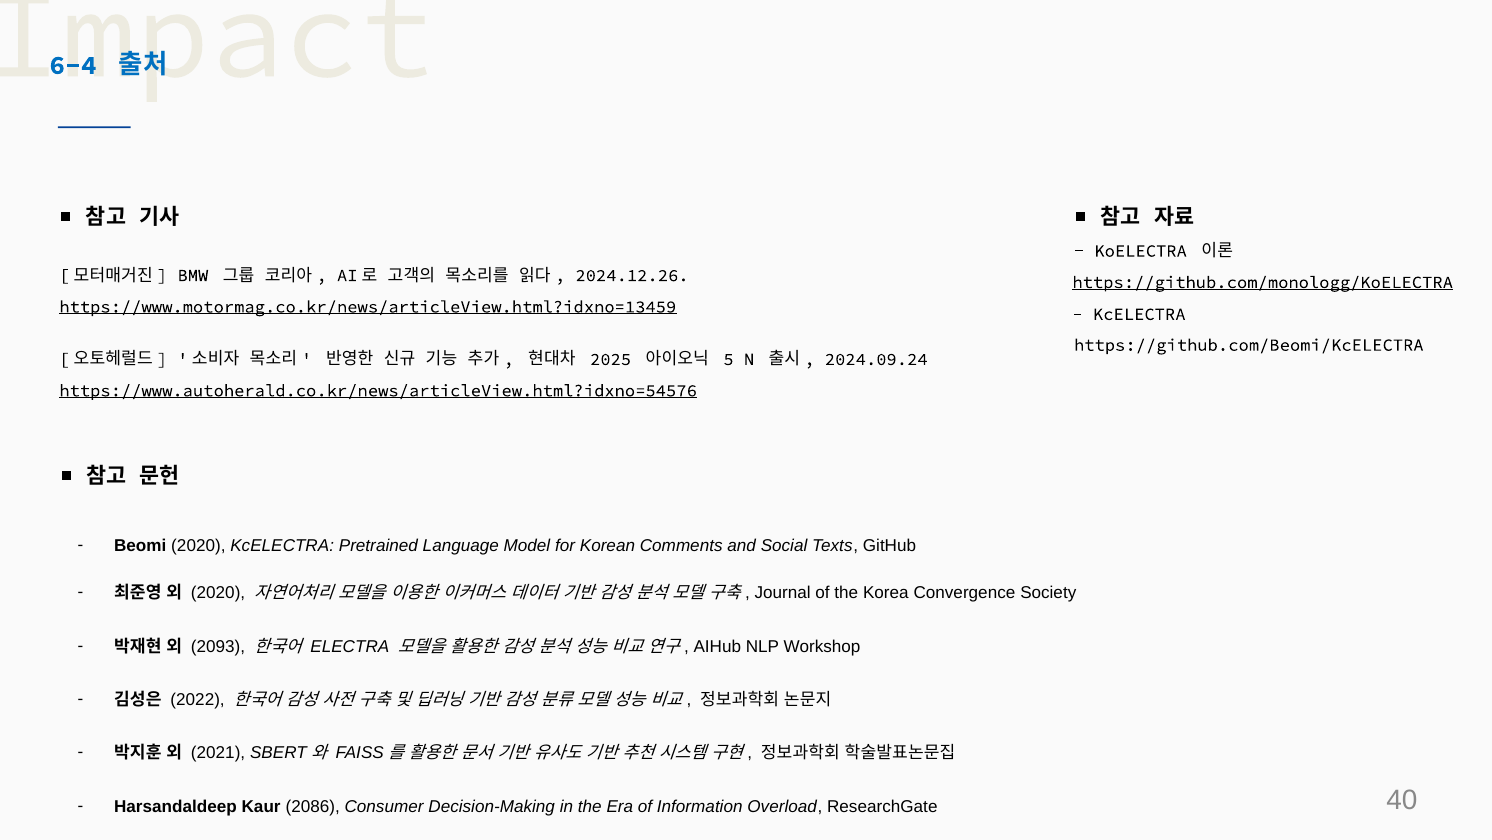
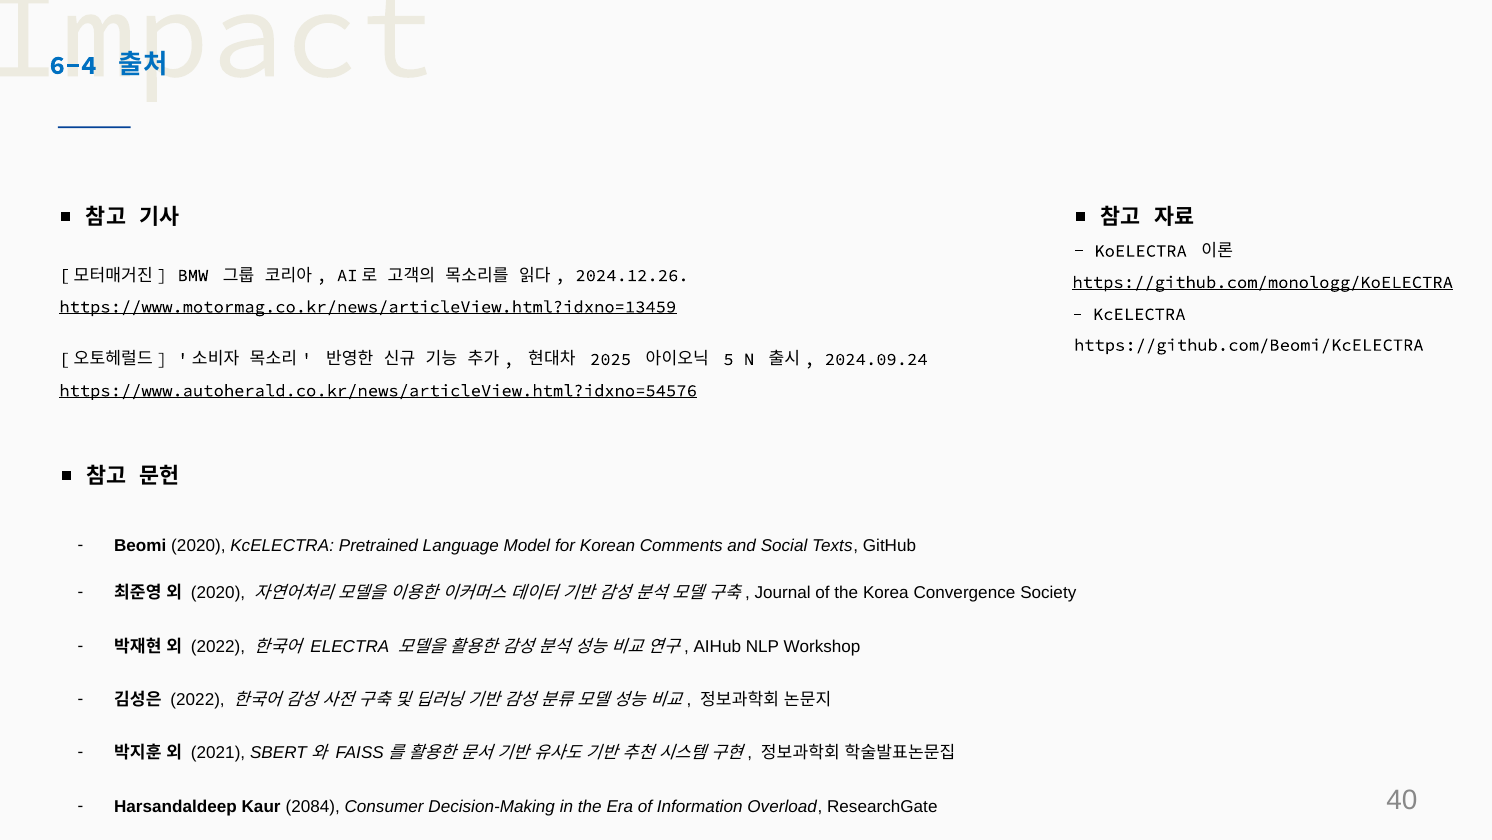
2093: 2093 -> 2022 (218, 646)
2086: 2086 -> 2084 (313, 806)
